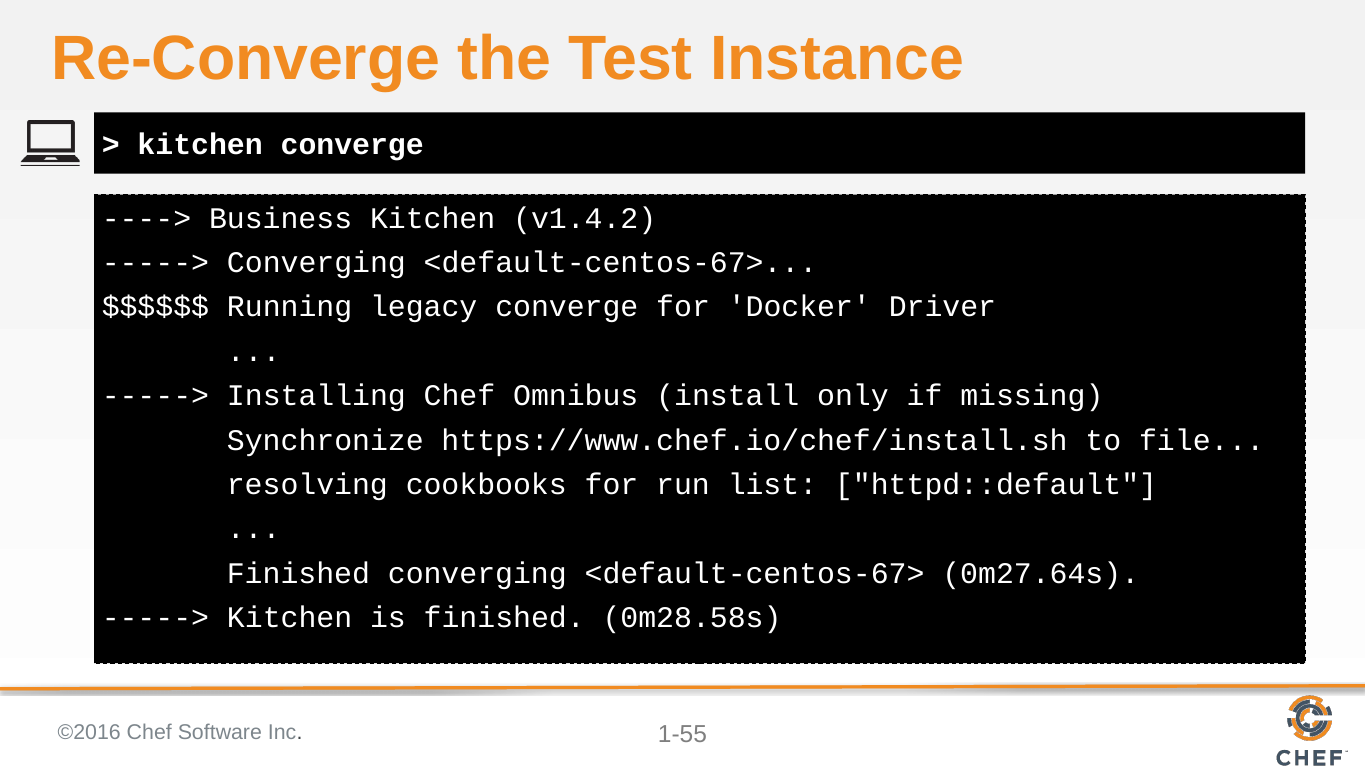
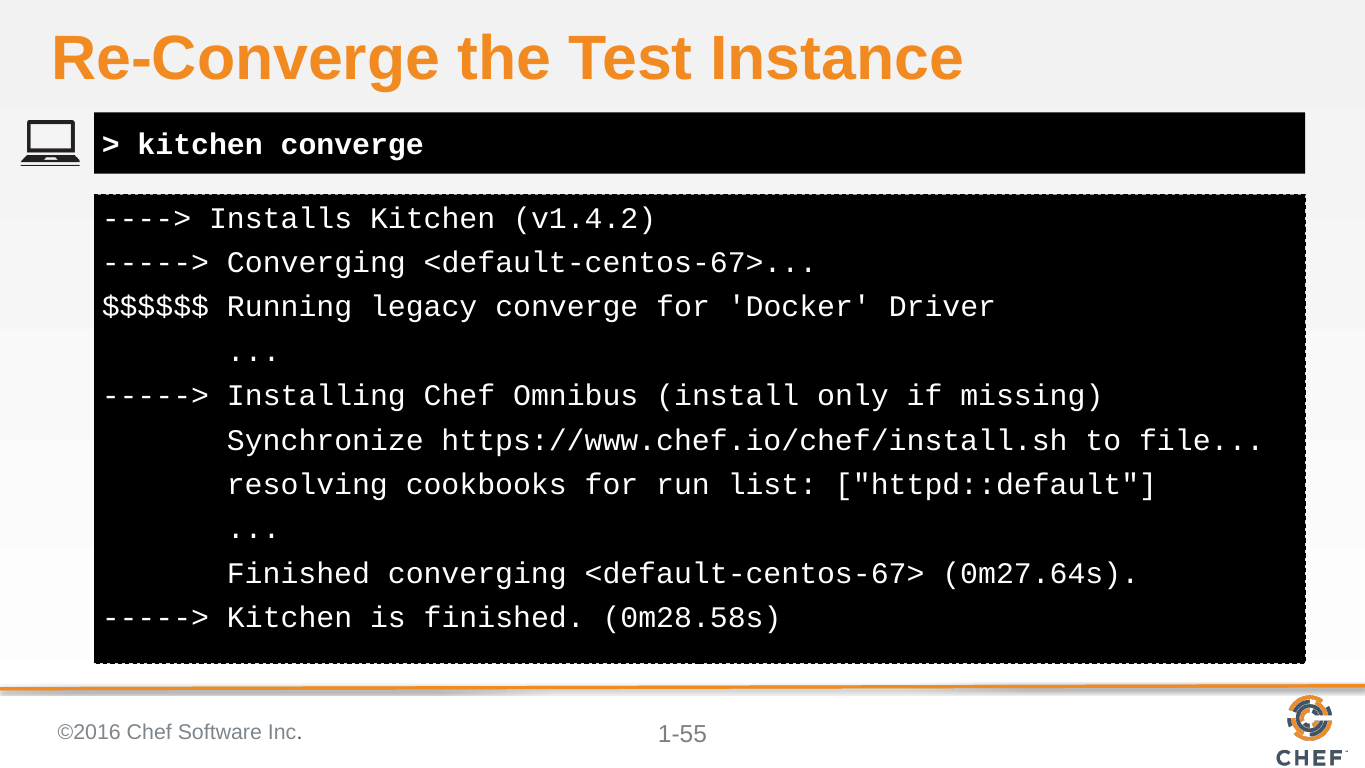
Business: Business -> Installs (281, 218)
